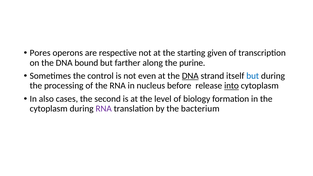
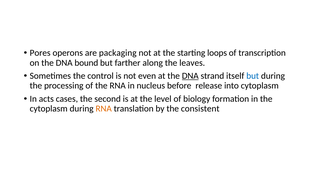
respective: respective -> packaging (118, 53)
given: given -> loops (217, 53)
purine: purine -> leaves (192, 63)
into underline: present -> none (232, 86)
also: also -> acts (46, 99)
RNA colour: purple -> orange (104, 109)
bacterium: bacterium -> consistent (200, 109)
